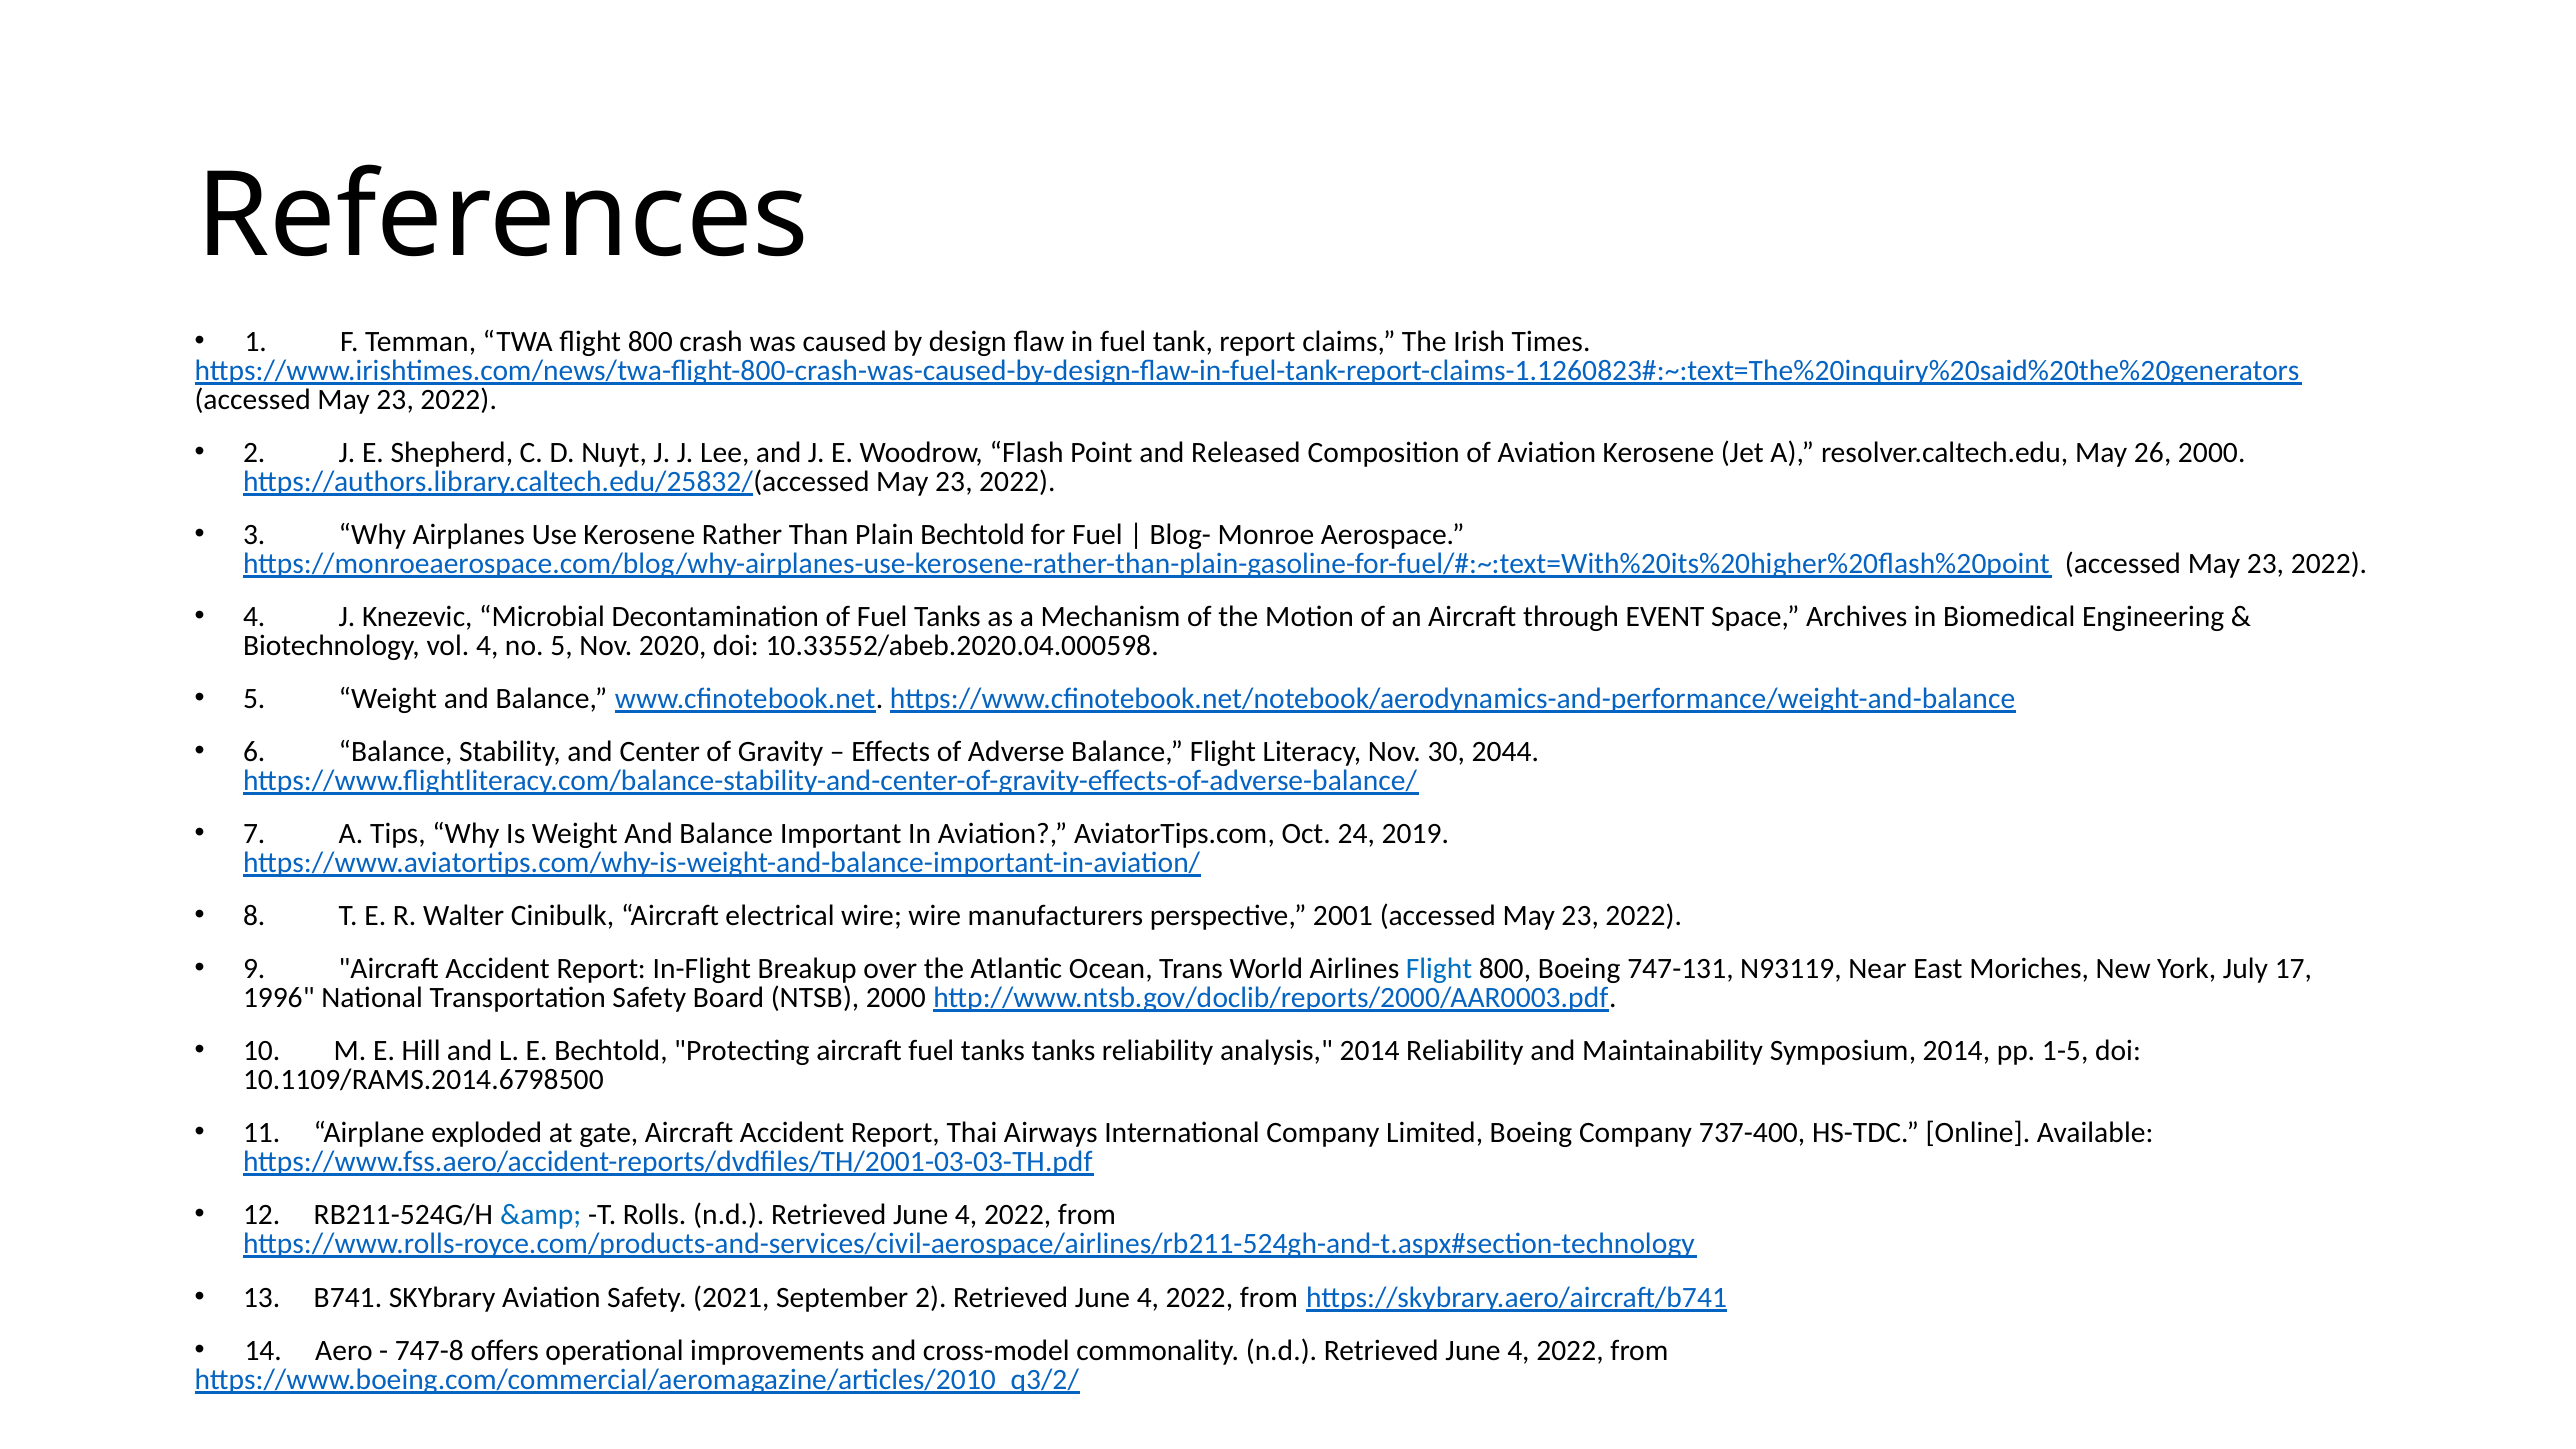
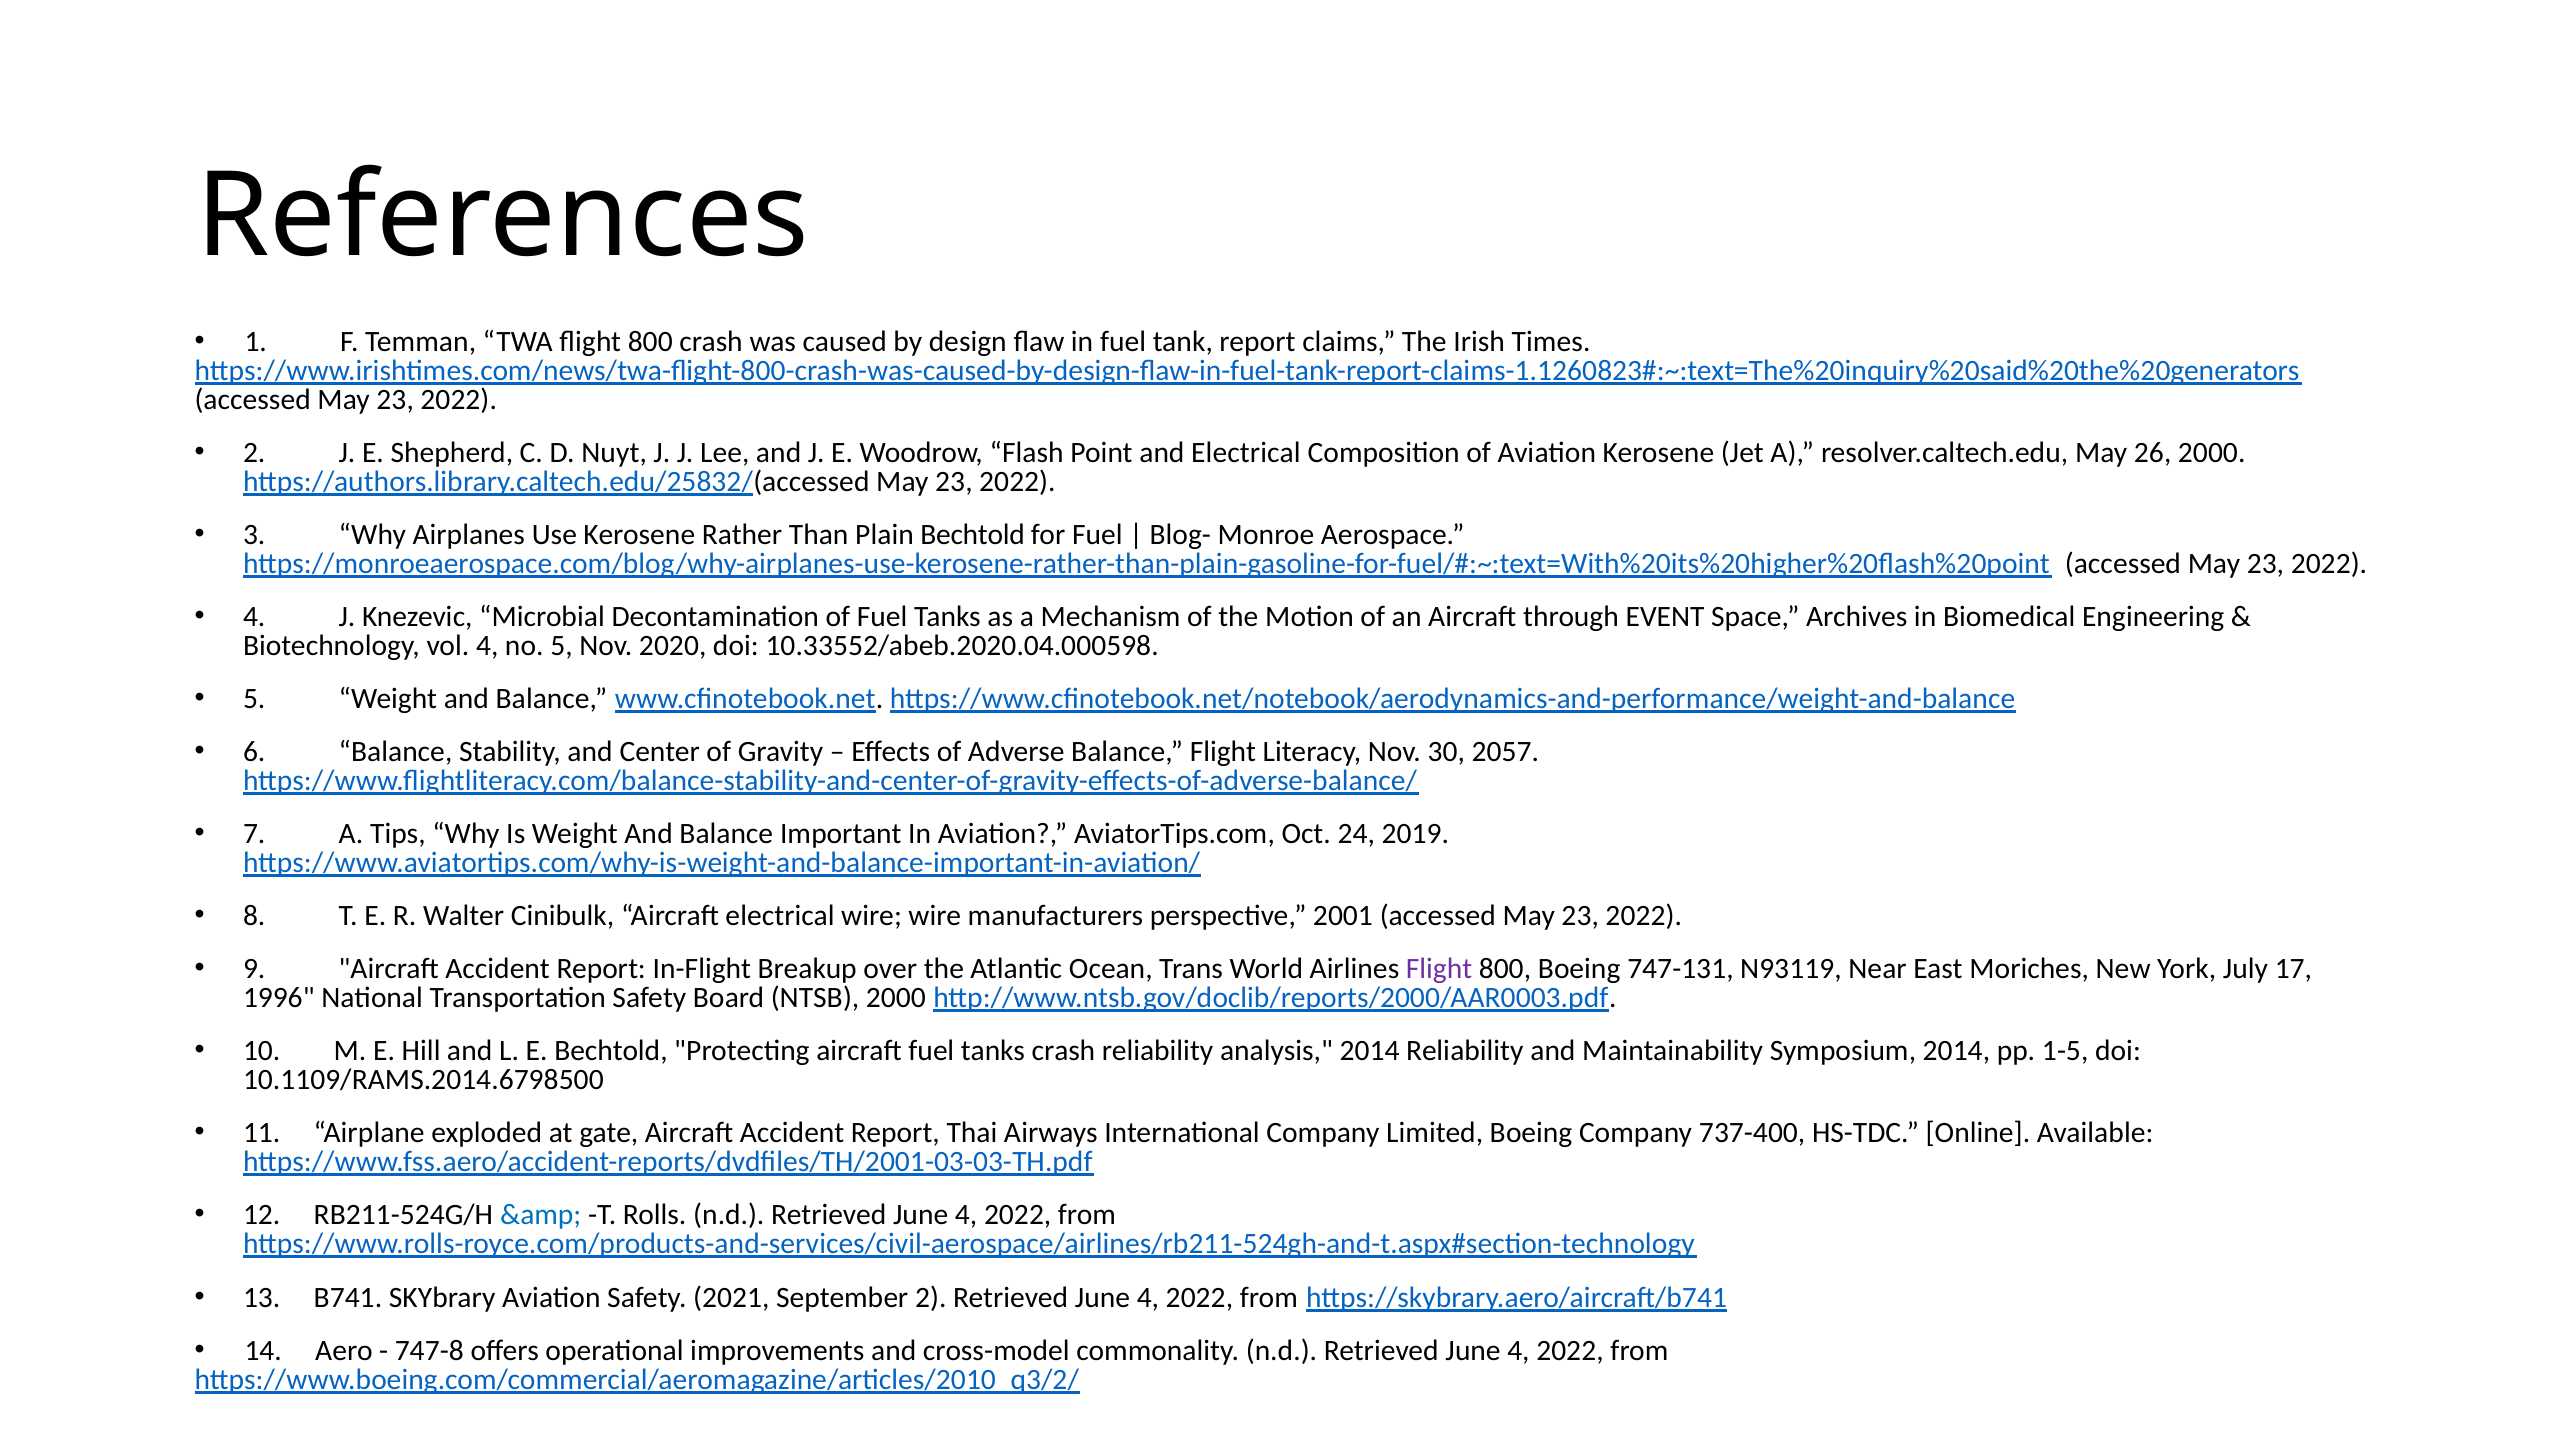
and Released: Released -> Electrical (1246, 452)
2044: 2044 -> 2057 (1505, 752)
Flight colour: blue -> purple (1439, 969)
tanks tanks: tanks -> crash (1063, 1051)
